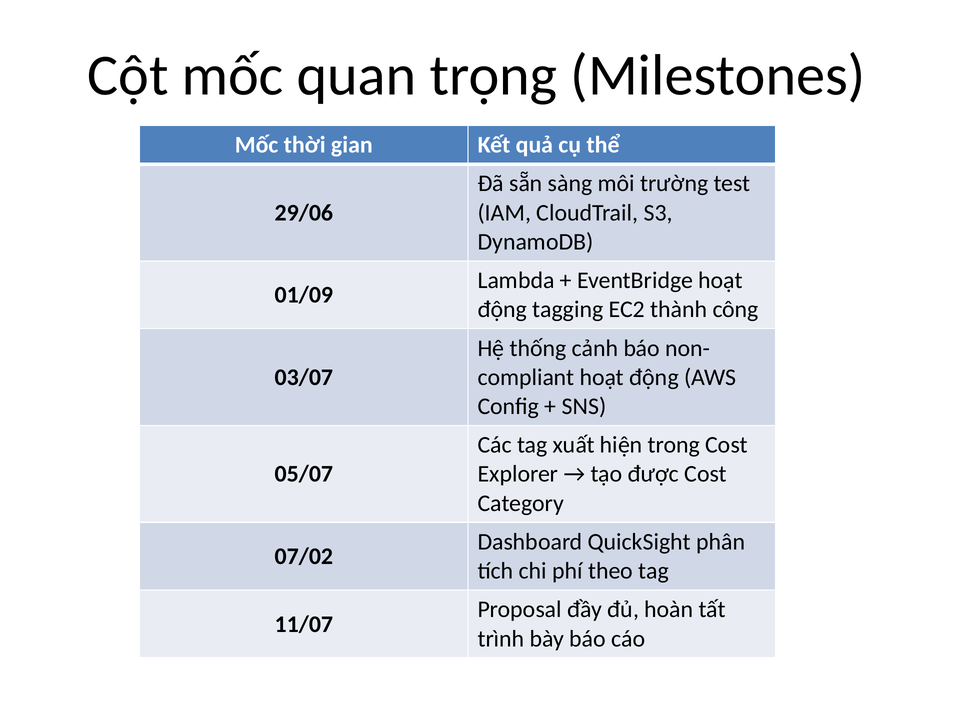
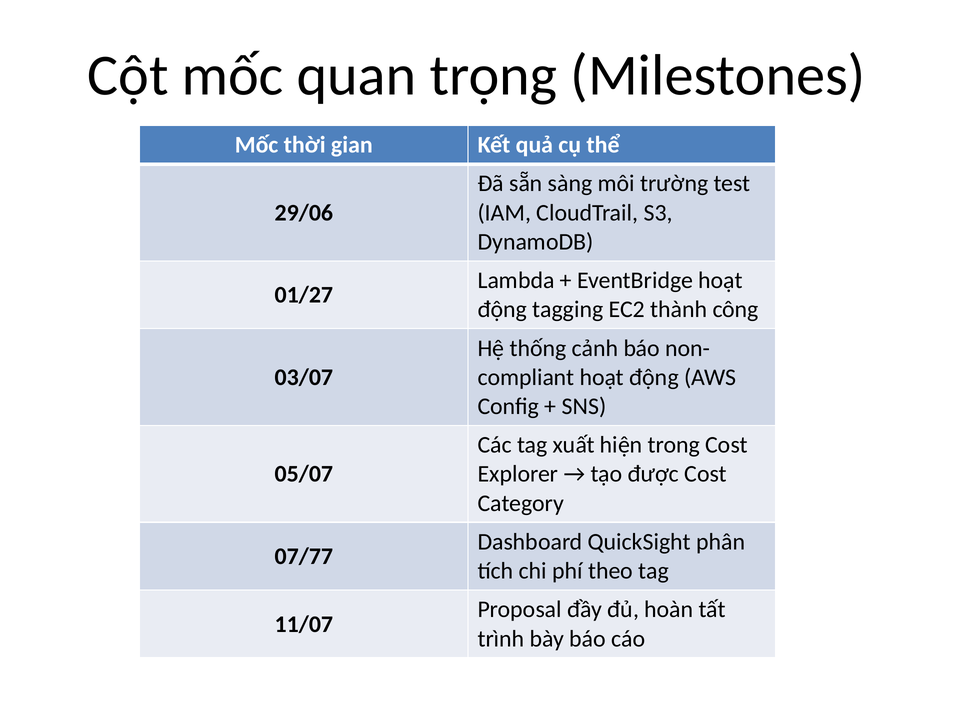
01/09: 01/09 -> 01/27 (304, 295)
07/02: 07/02 -> 07/77 (304, 557)
